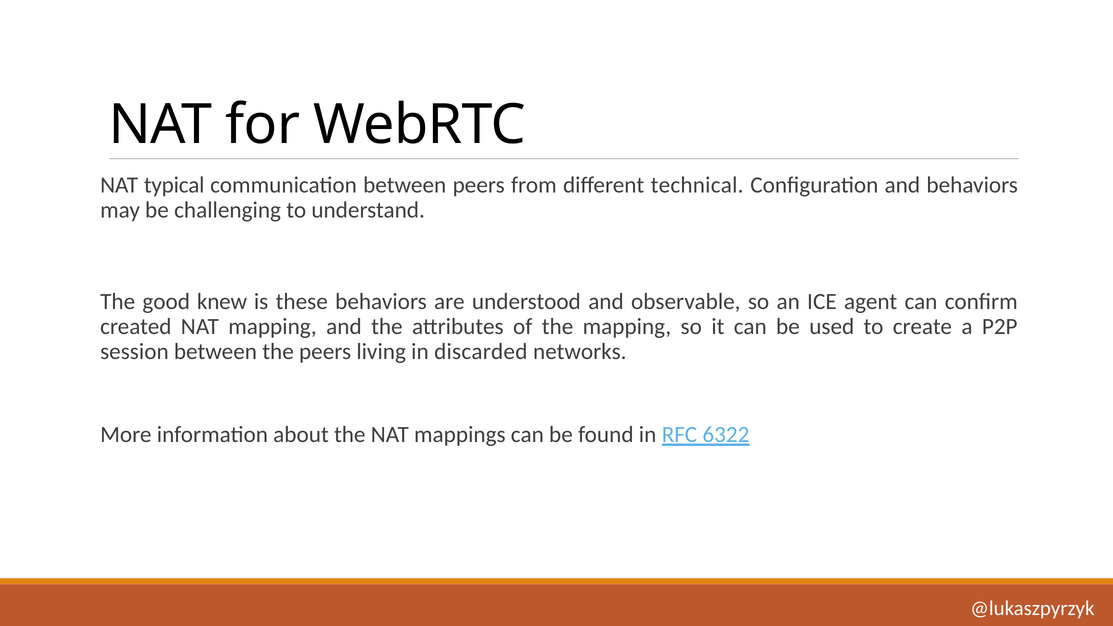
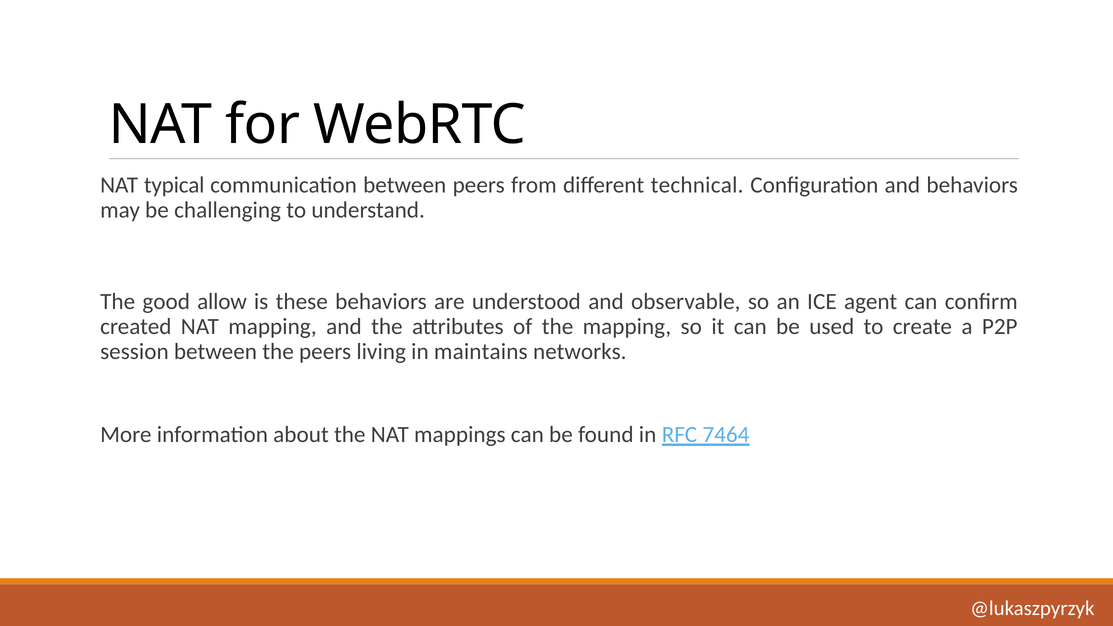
knew: knew -> allow (222, 302)
discarded: discarded -> maintains (481, 352)
6322: 6322 -> 7464 (726, 435)
